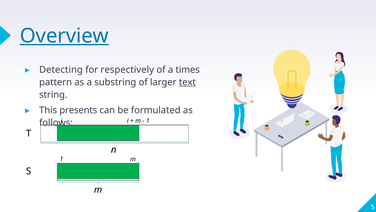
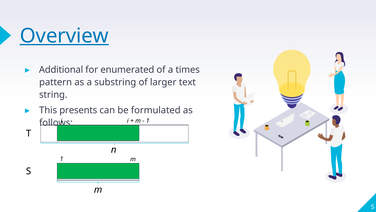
Detecting: Detecting -> Additional (61, 70)
respectively: respectively -> enumerated (127, 70)
text underline: present -> none (187, 82)
